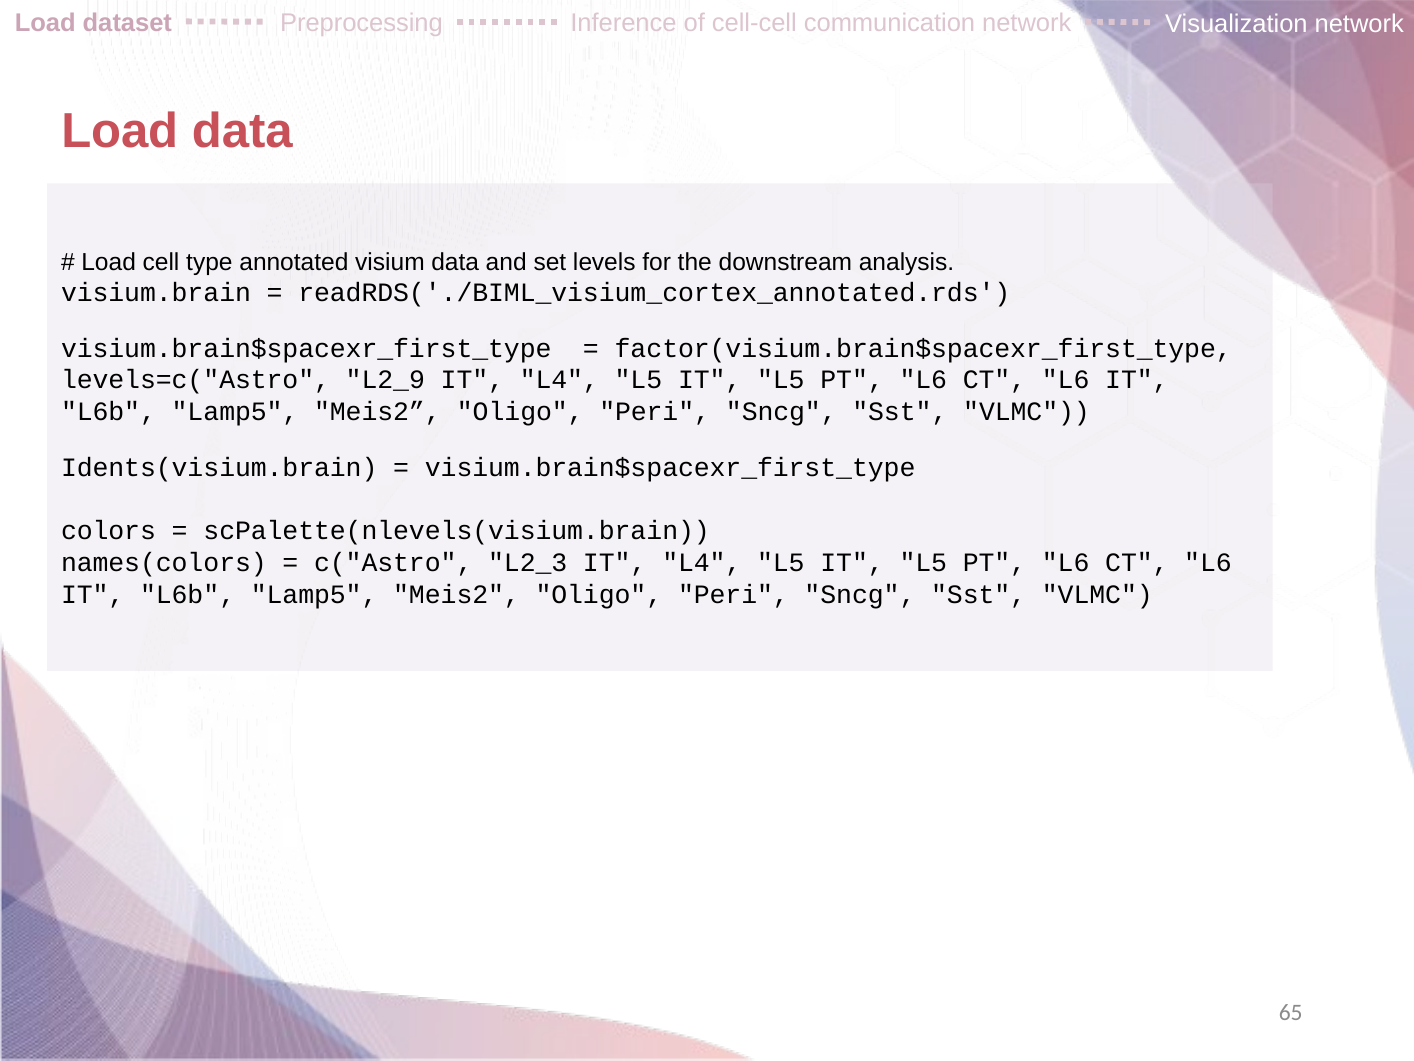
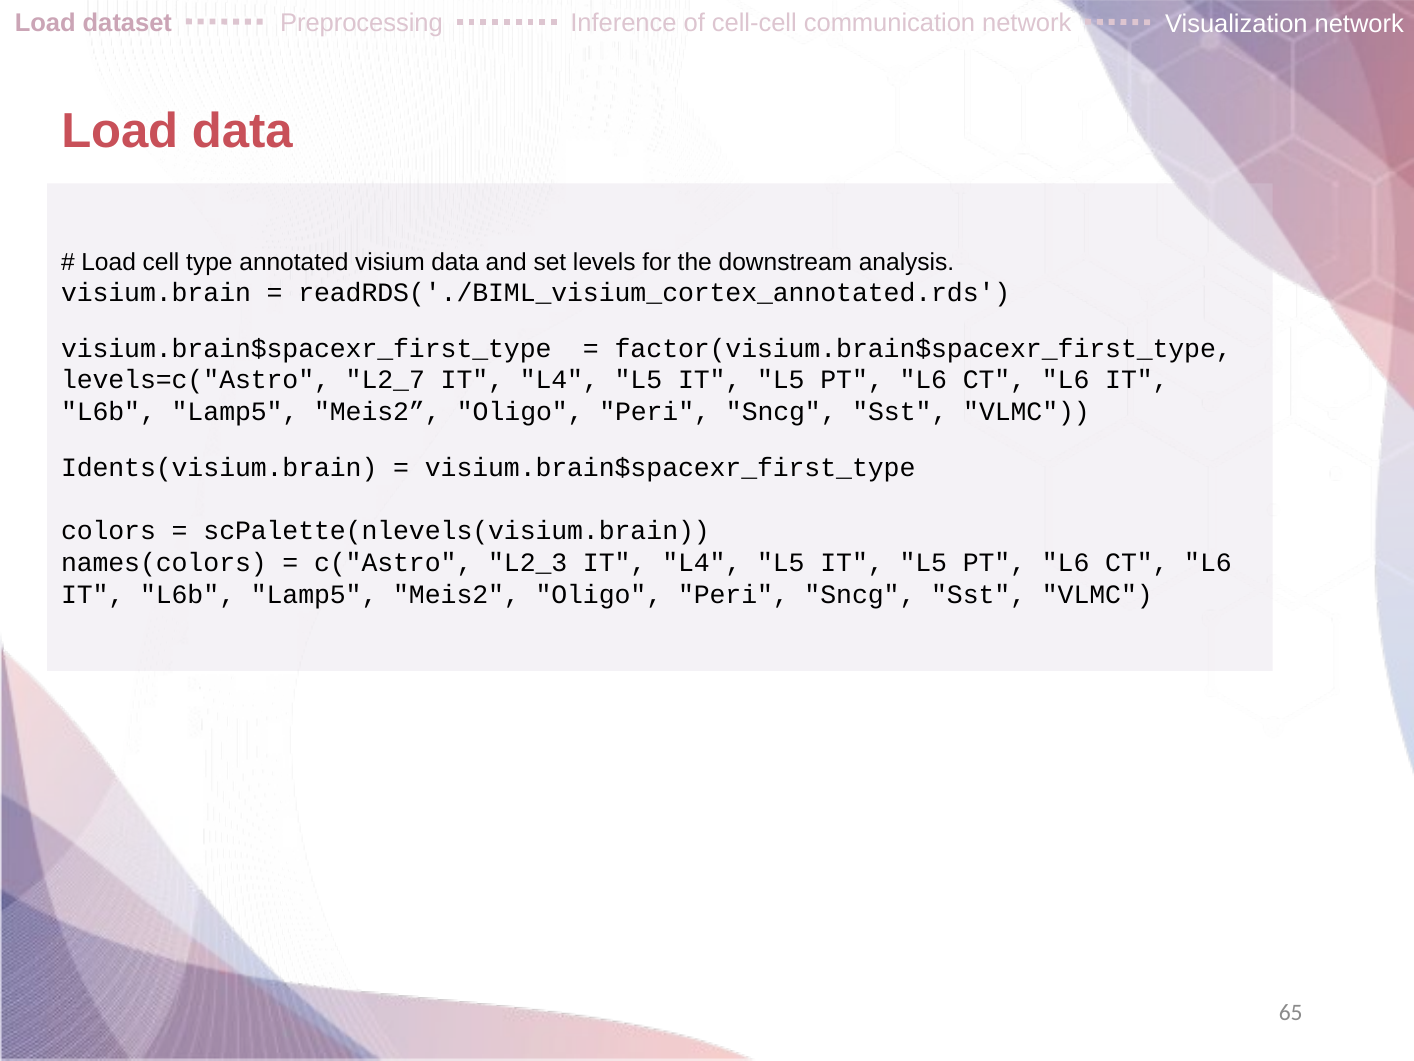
L2_9: L2_9 -> L2_7 (385, 380)
